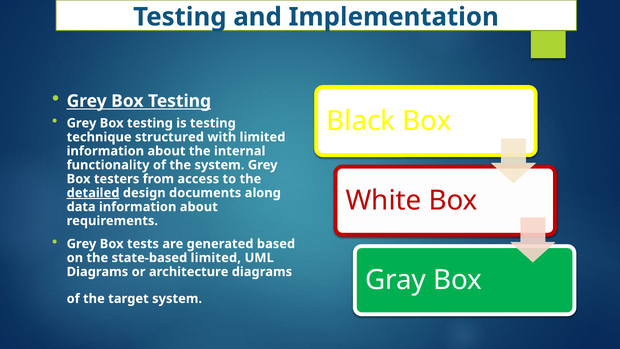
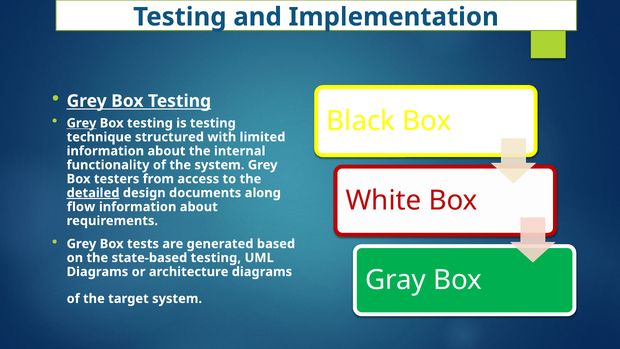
Grey underline: none -> present (82, 123)
data: data -> flow (81, 207)
state-based limited: limited -> testing (216, 258)
